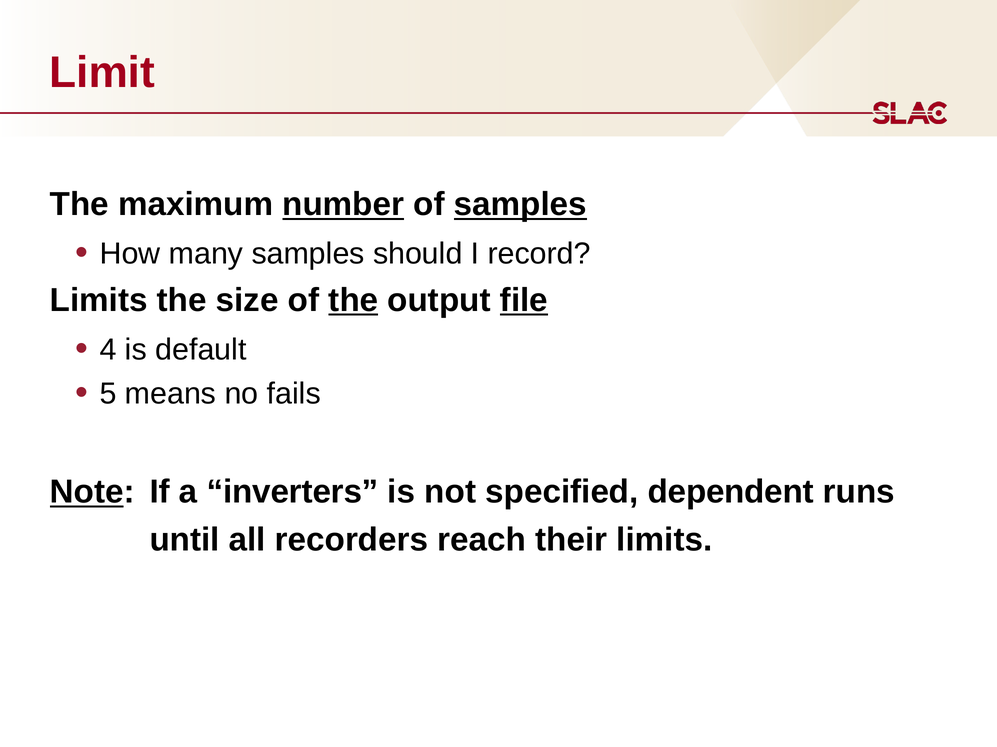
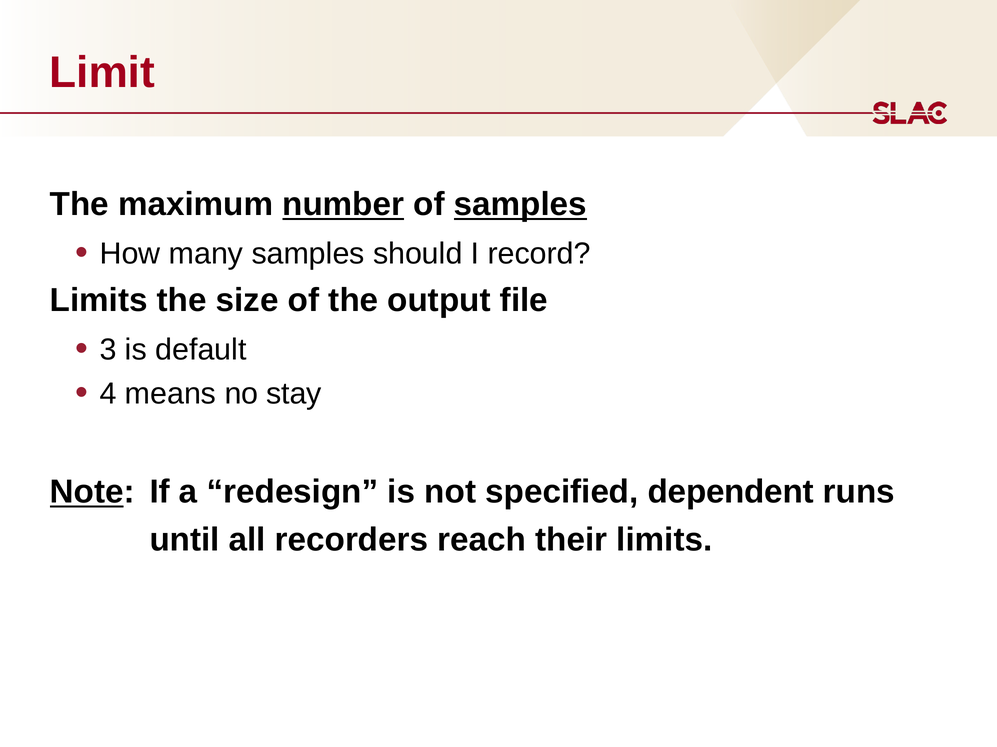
the underline: present -> none (353, 301)
file underline: present -> none (524, 301)
4: 4 -> 3 (108, 350)
5: 5 -> 4 (108, 394)
fails: fails -> stay (294, 394)
inverters: inverters -> redesign (293, 492)
